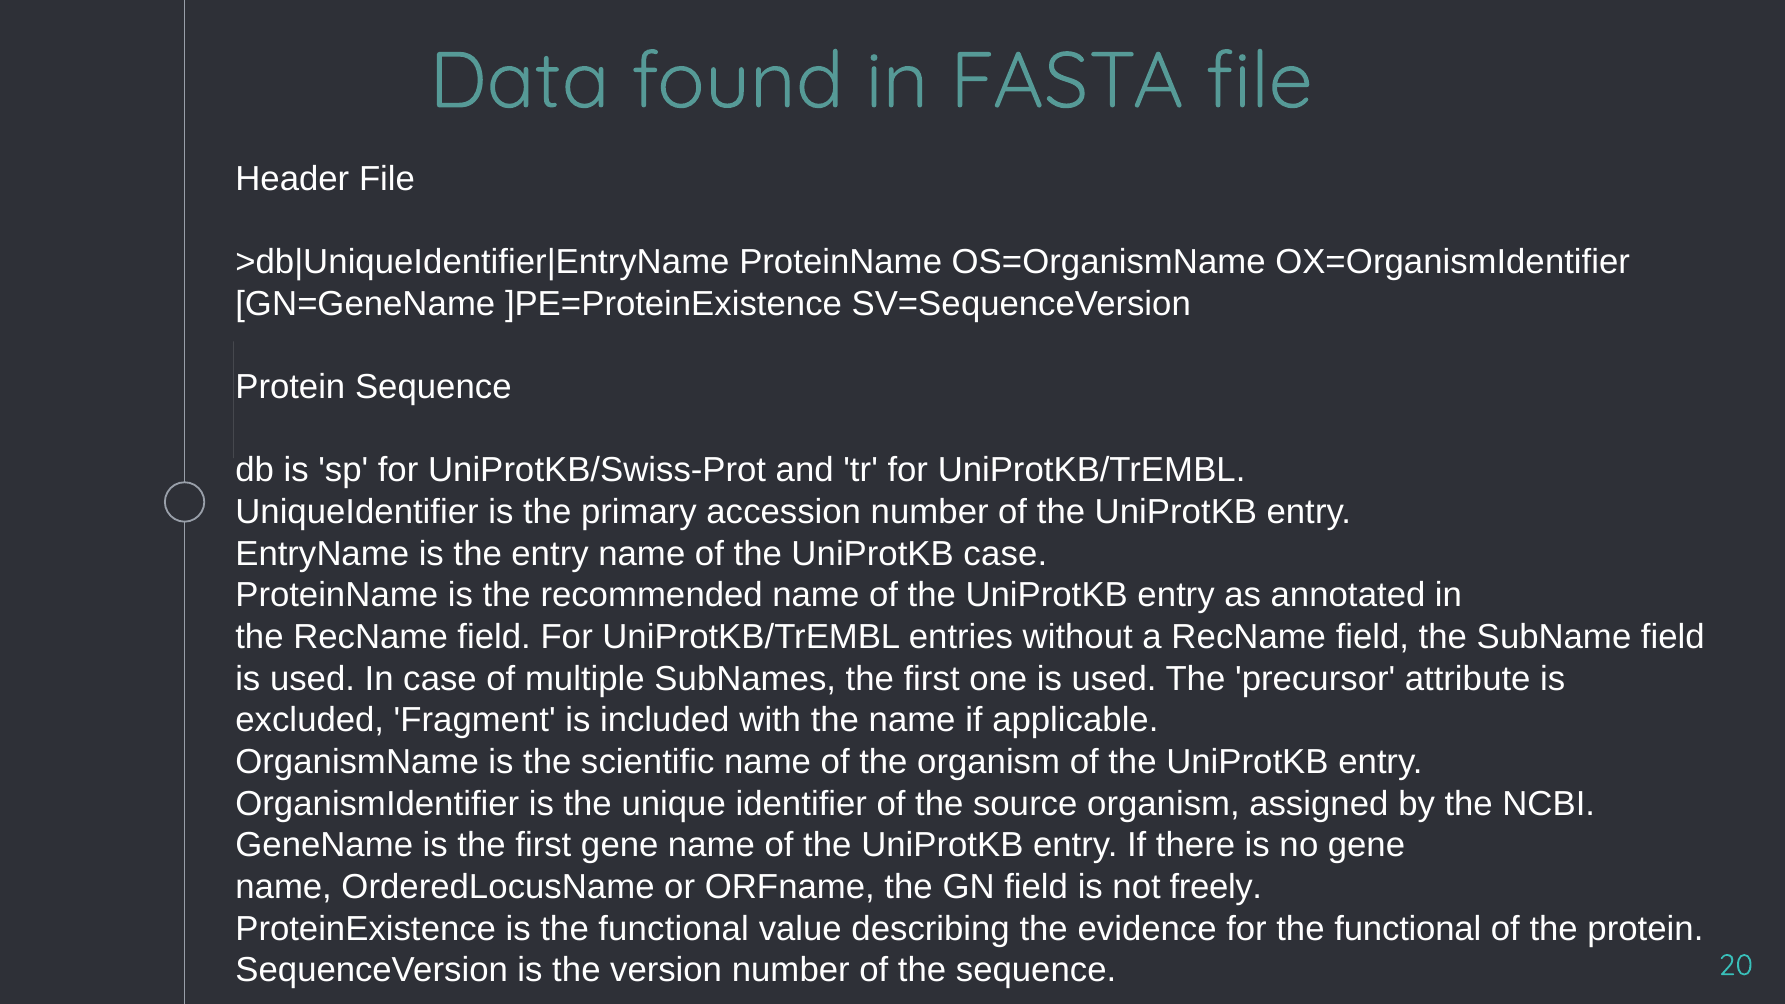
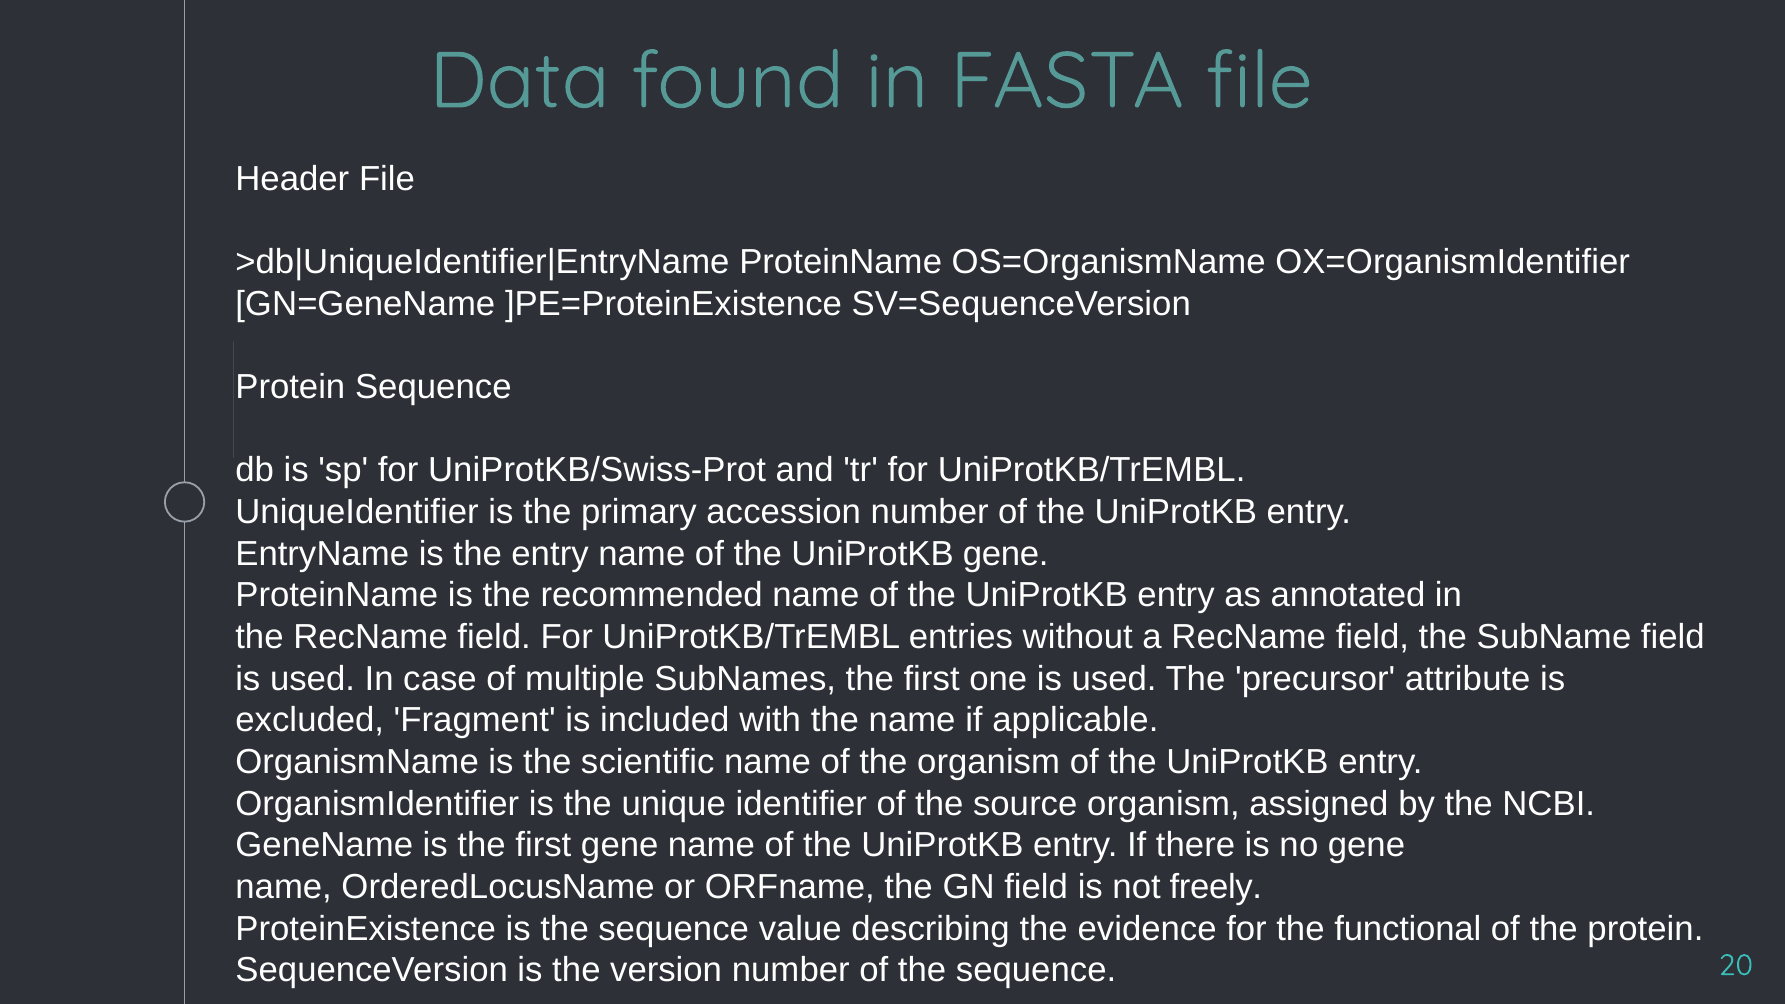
UniProtKB case: case -> gene (1006, 554)
is the functional: functional -> sequence (674, 929)
